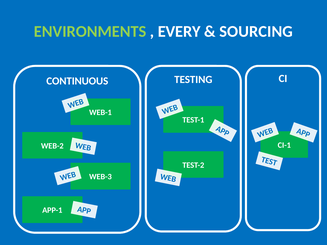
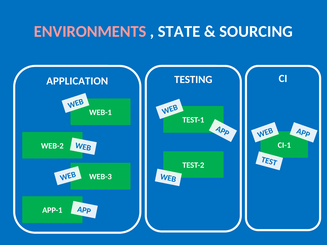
ENVIRONMENTS colour: light green -> pink (90, 31)
EVERY: EVERY -> STATE (179, 31)
CONTINUOUS: CONTINUOUS -> APPLICATION (77, 81)
